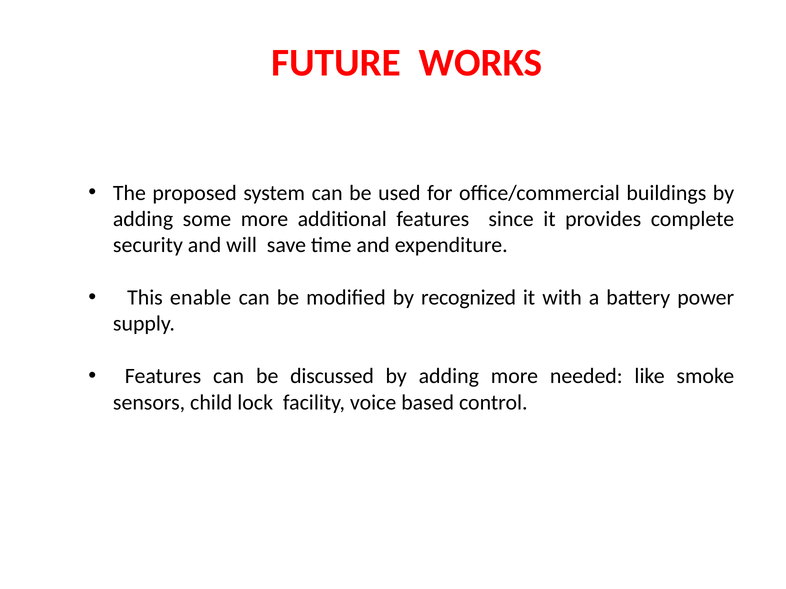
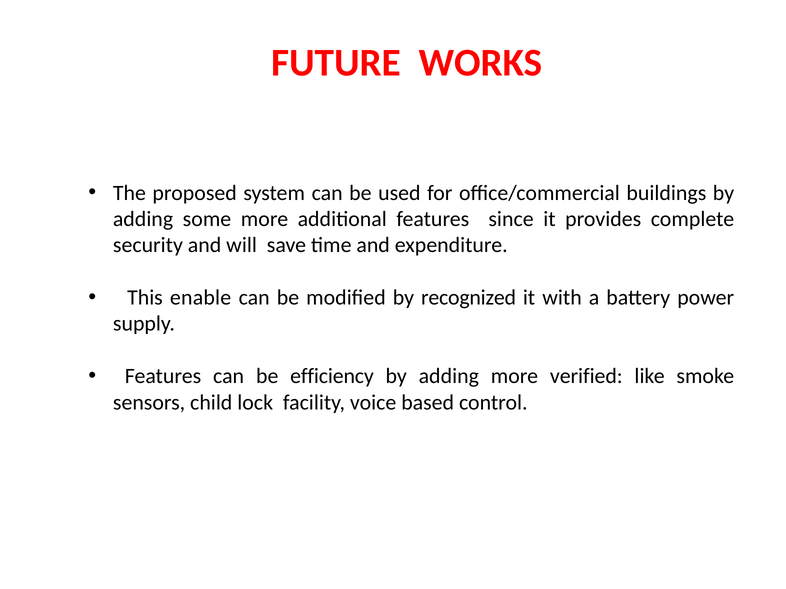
discussed: discussed -> efficiency (332, 376)
needed: needed -> verified (586, 376)
